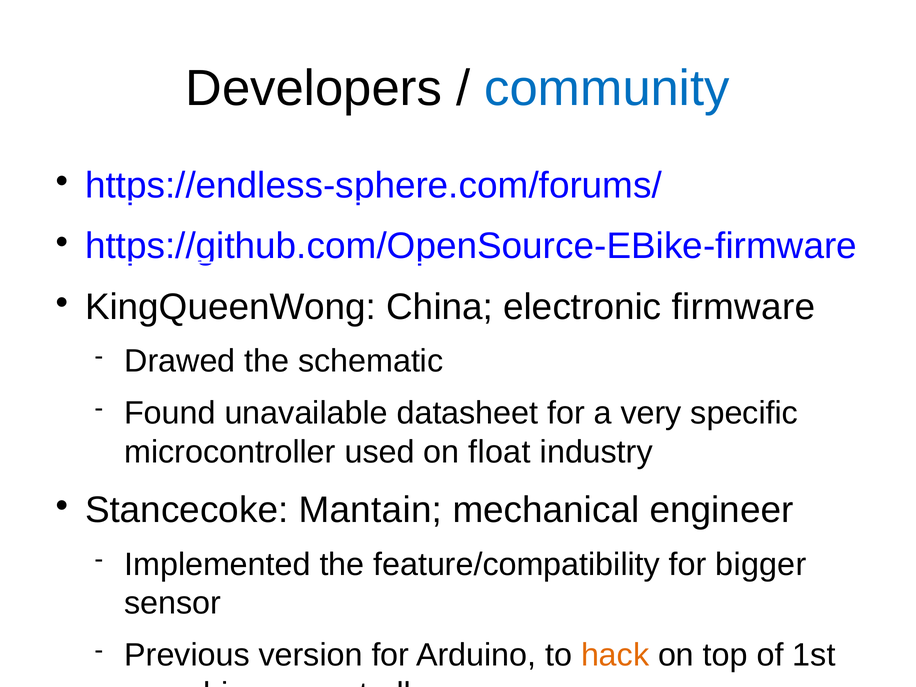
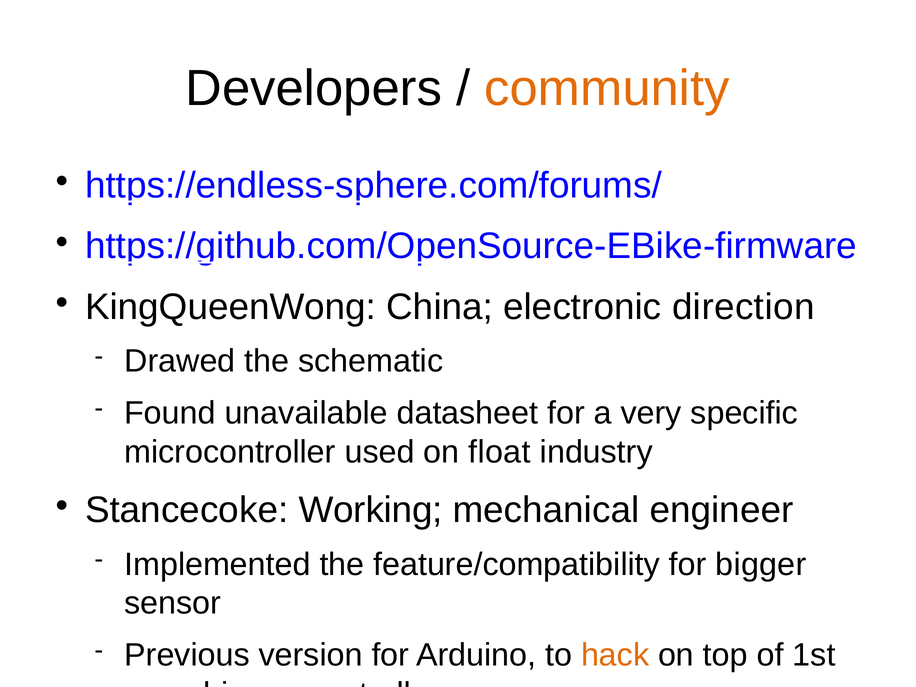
community colour: blue -> orange (607, 88)
electronic firmware: firmware -> direction (743, 307)
Stancecoke Mantain: Mantain -> Working (371, 510)
